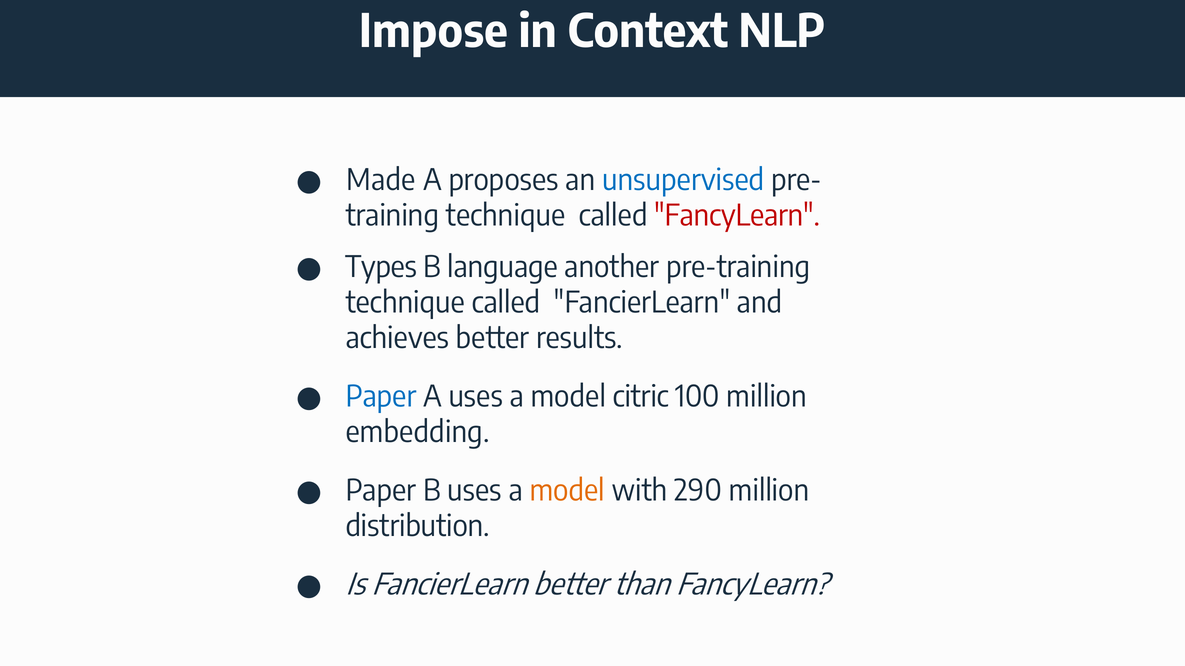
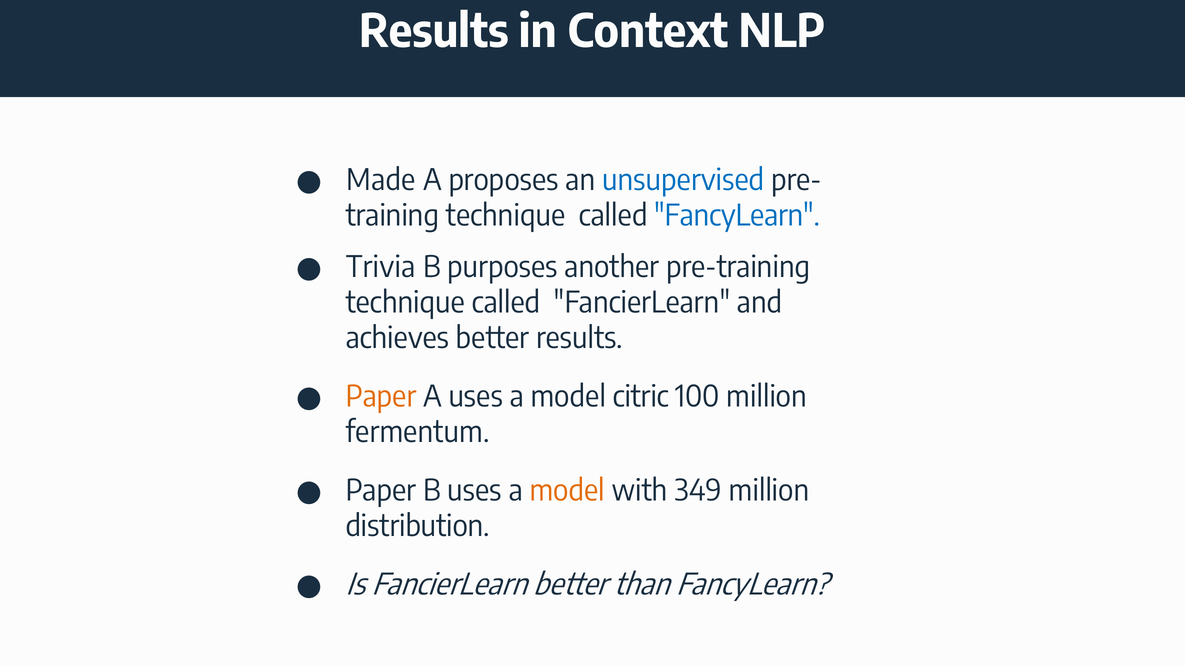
Impose: Impose -> Results (434, 32)
FancyLearn colour: red -> blue (737, 216)
Types: Types -> Trivia (381, 268)
language: language -> purposes (503, 268)
Paper colour: blue -> orange (381, 397)
embedding: embedding -> fermentum (418, 433)
290: 290 -> 349 (698, 491)
